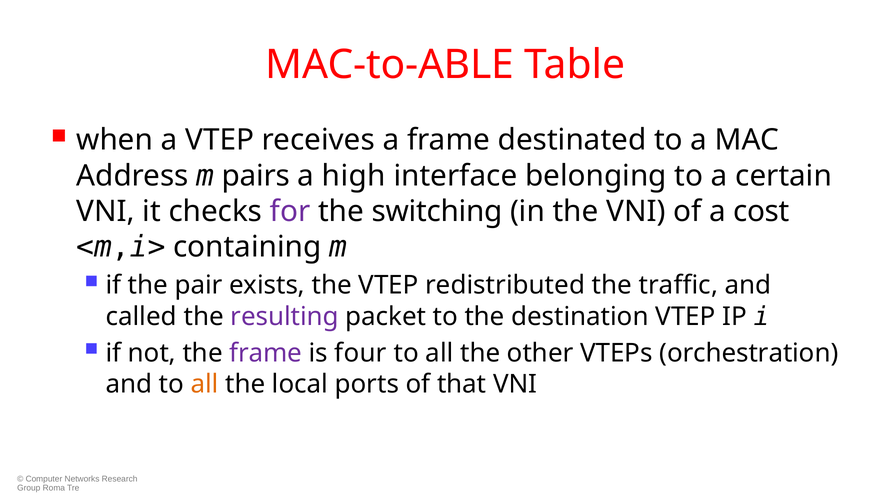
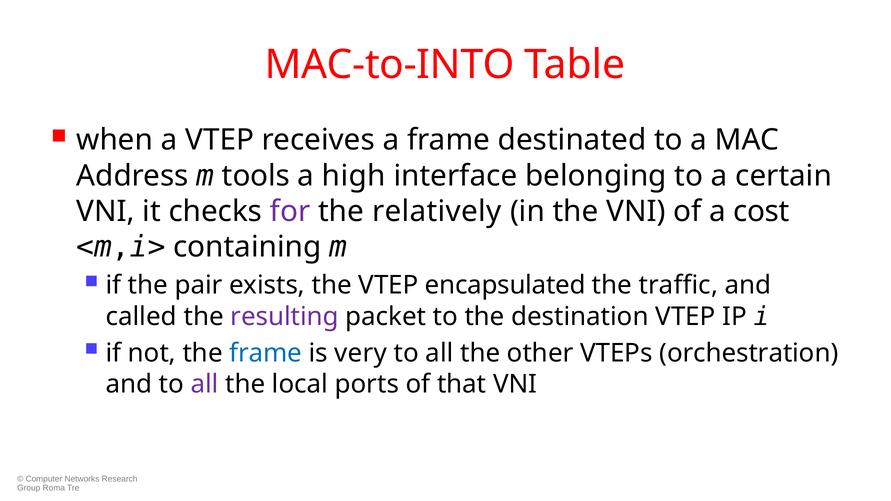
MAC-to-ABLE: MAC-to-ABLE -> MAC-to-INTO (390, 65)
pairs: pairs -> tools (256, 176)
switching: switching -> relatively (437, 211)
redistributed: redistributed -> encapsulated (505, 286)
frame colour: purple -> blue (266, 353)
four: four -> very (361, 353)
all colour: orange -> purple (205, 384)
